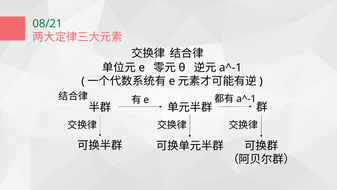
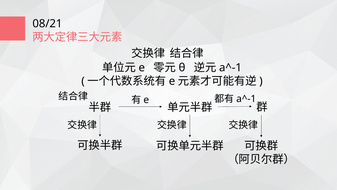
08/21 colour: green -> black (47, 24)
